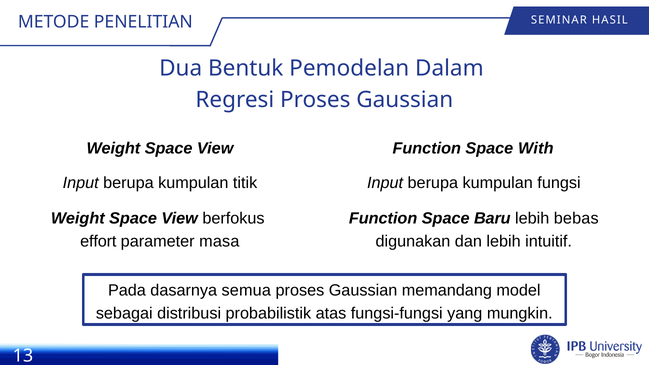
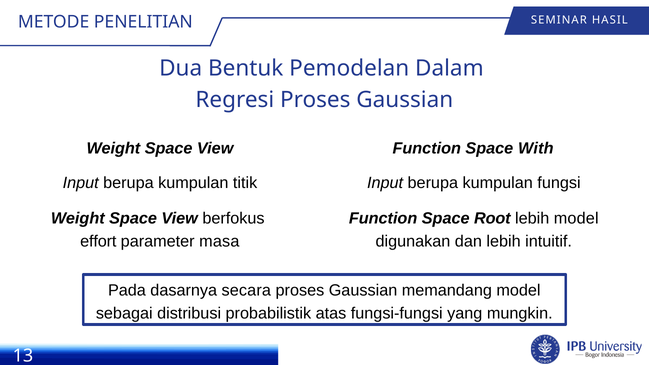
Baru: Baru -> Root (492, 219)
lebih bebas: bebas -> model (576, 219)
semua: semua -> secara (246, 291)
